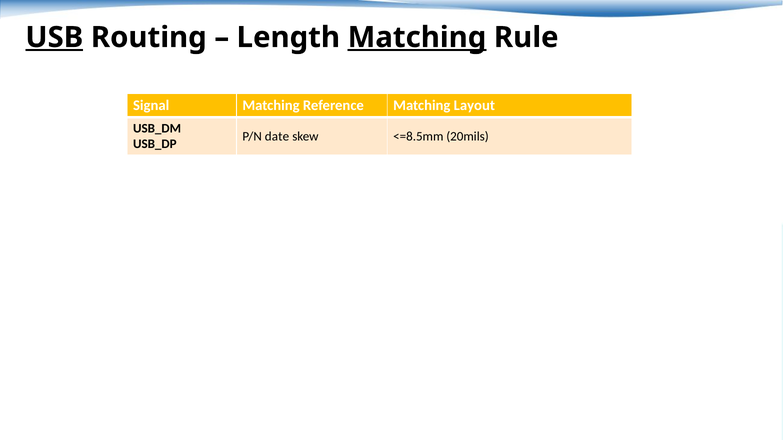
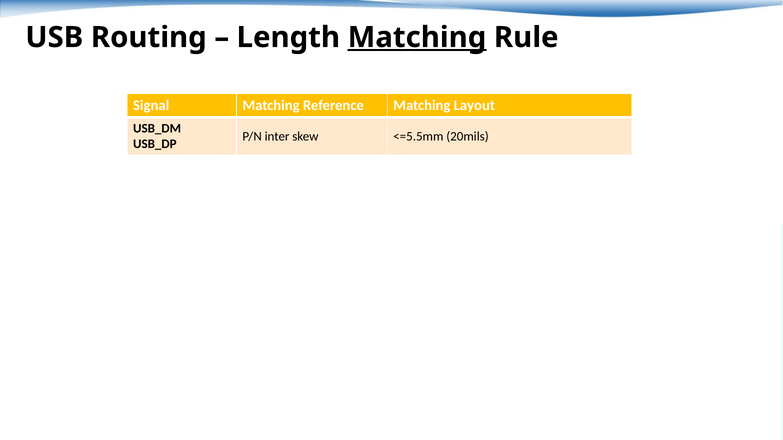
USB underline: present -> none (54, 37)
date: date -> inter (277, 136)
<=8.5mm: <=8.5mm -> <=5.5mm (418, 136)
